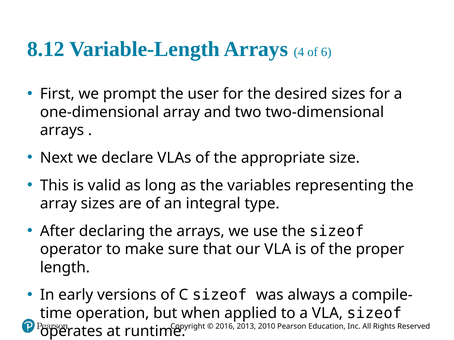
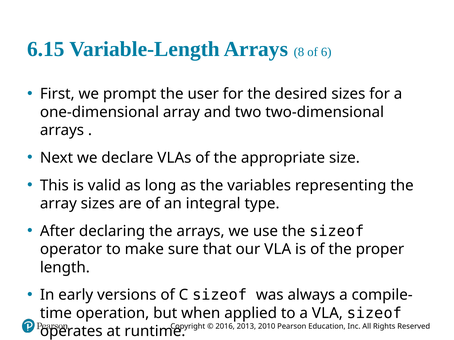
8.12: 8.12 -> 6.15 (46, 49)
4: 4 -> 8 (299, 52)
